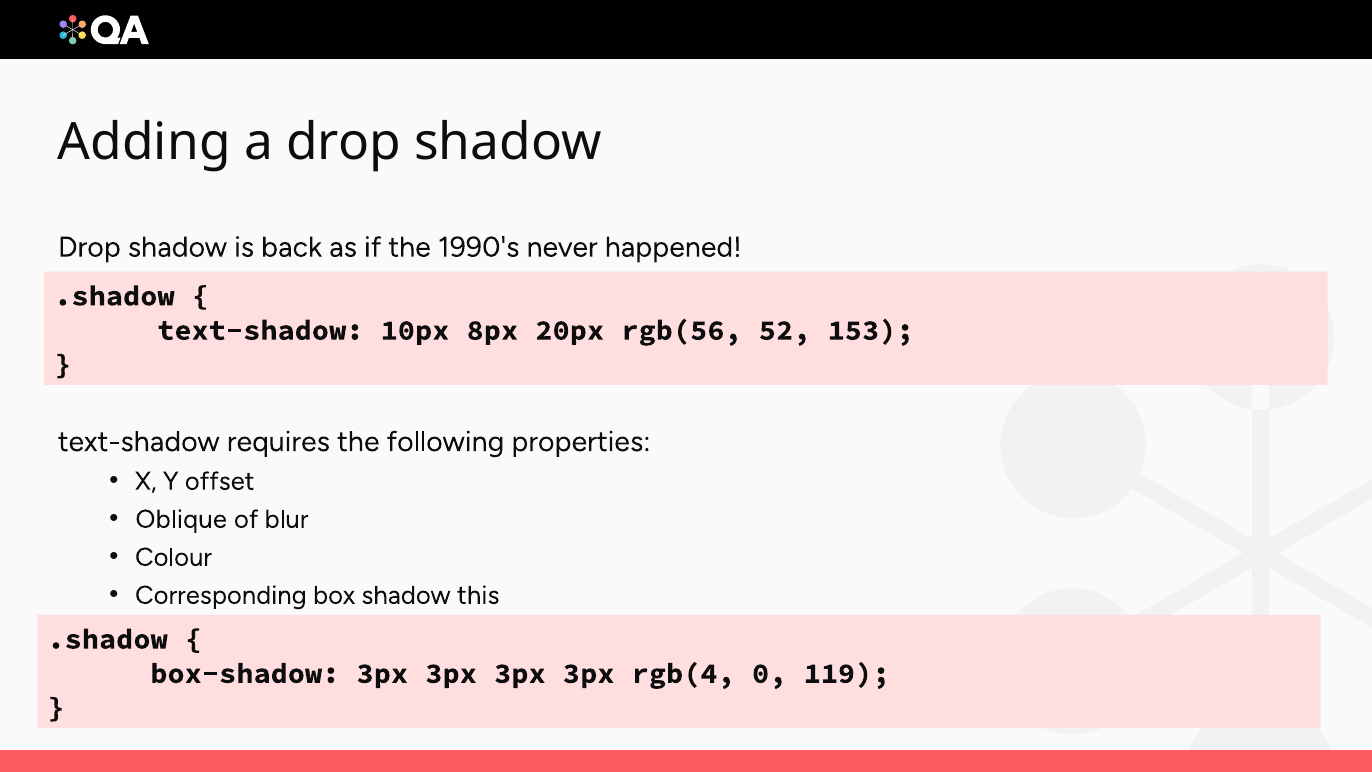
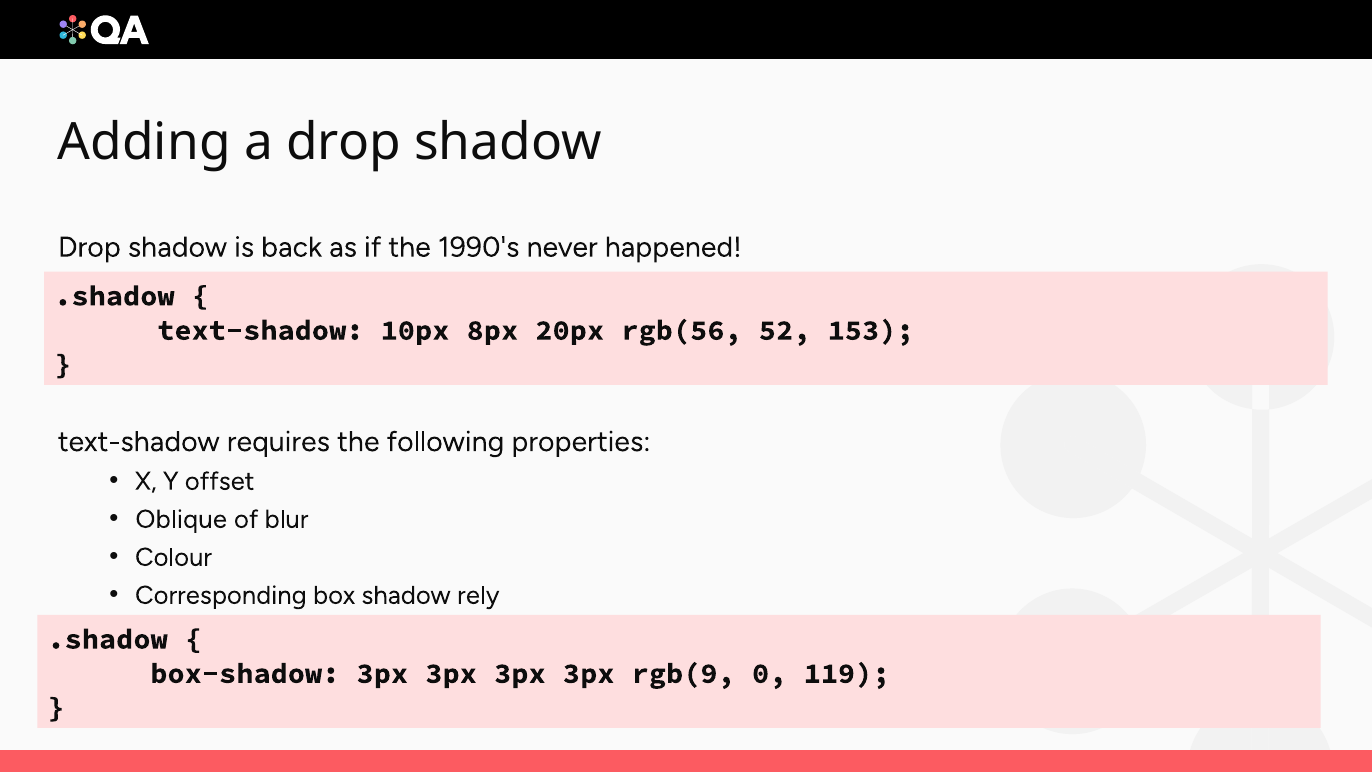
this: this -> rely (478, 595)
rgb(4: rgb(4 -> rgb(9 (683, 673)
